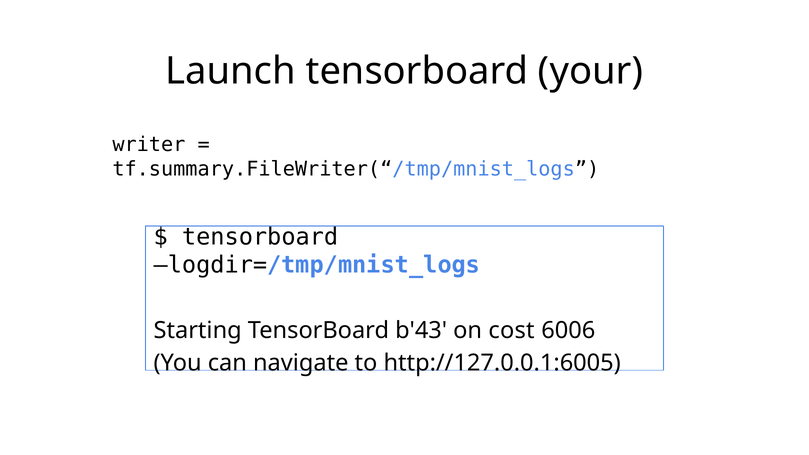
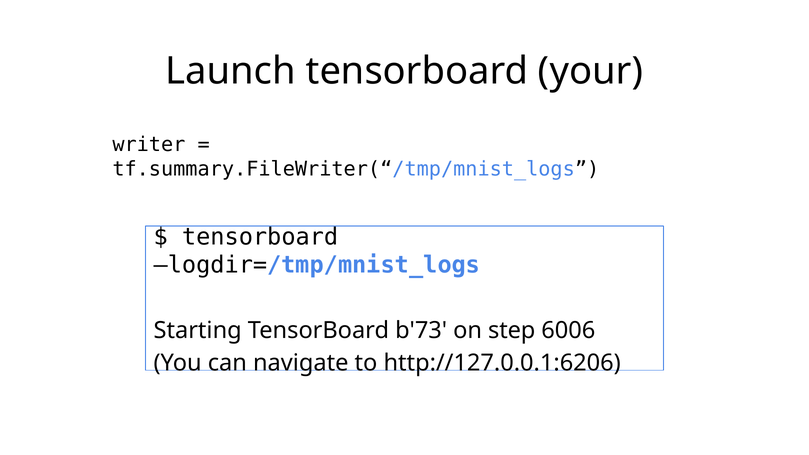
b'43: b'43 -> b'73 (421, 330)
cost: cost -> step (512, 330)
http://127.0.0.1:6005: http://127.0.0.1:6005 -> http://127.0.0.1:6206 (502, 363)
